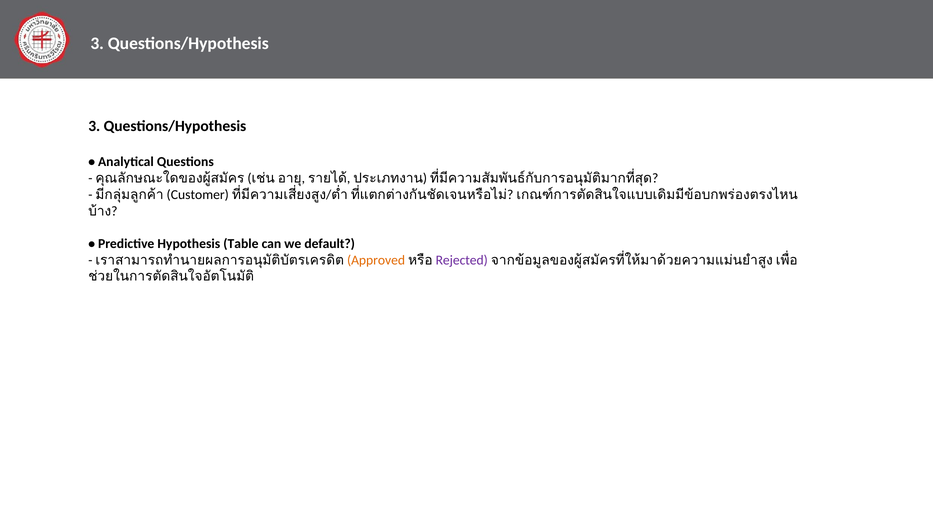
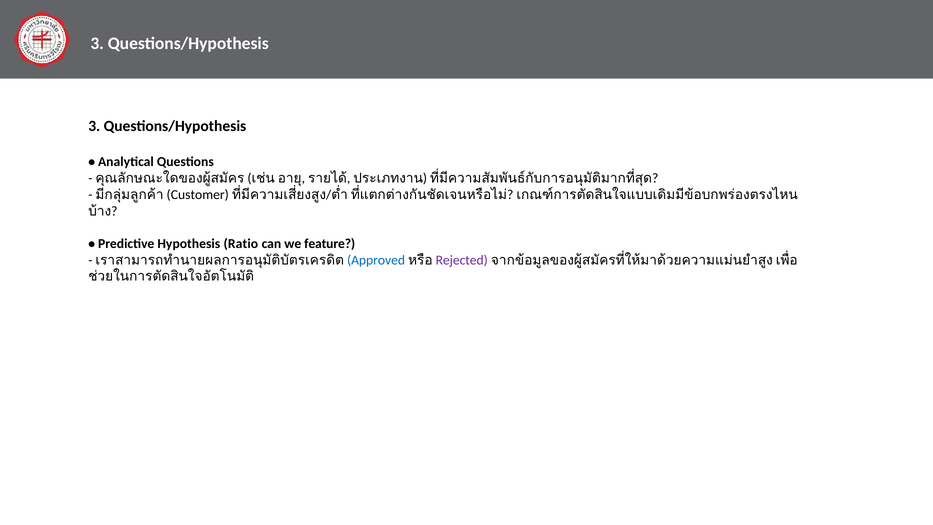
Table: Table -> Ratio (241, 244)
default: default -> feature (330, 244)
Approved colour: orange -> blue (376, 260)
